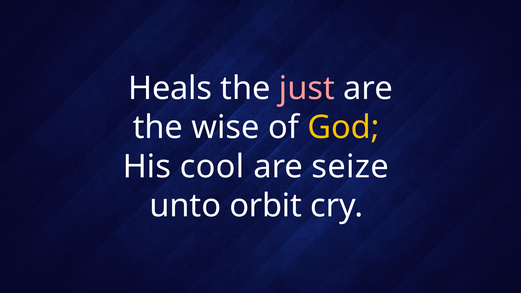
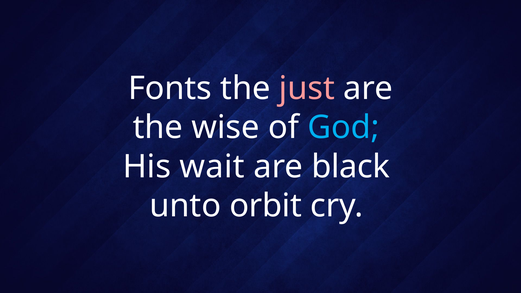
Heals: Heals -> Fonts (170, 88)
God colour: yellow -> light blue (344, 128)
cool: cool -> wait (212, 167)
seize: seize -> black (351, 167)
